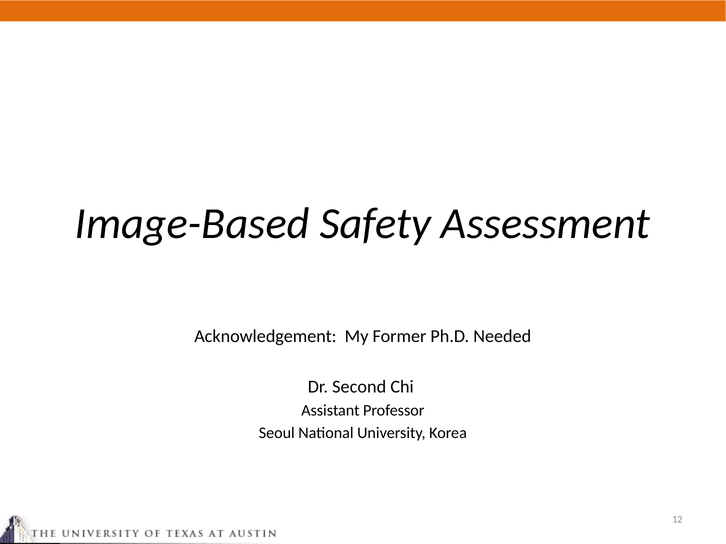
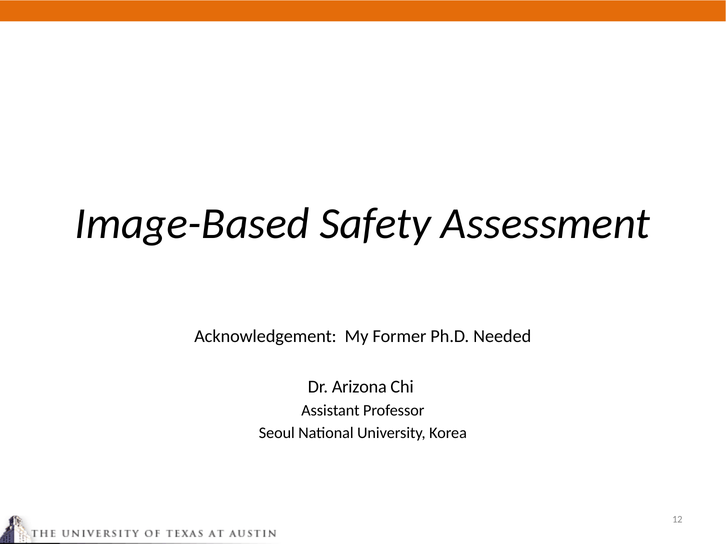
Second: Second -> Arizona (359, 387)
